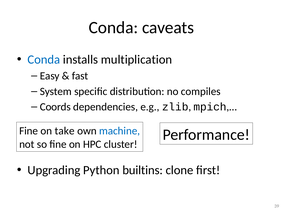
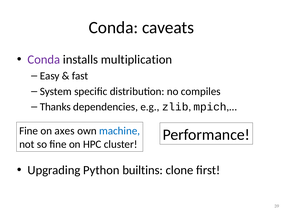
Conda colour: blue -> purple (44, 59)
Coords: Coords -> Thanks (55, 106)
take: take -> axes (65, 130)
